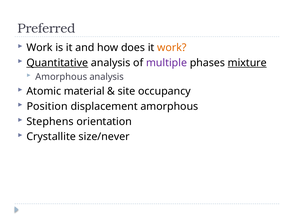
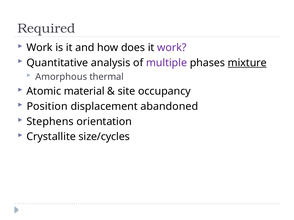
Preferred: Preferred -> Required (46, 28)
work colour: orange -> purple (172, 48)
Quantitative underline: present -> none (57, 63)
Amorphous analysis: analysis -> thermal (107, 77)
displacement amorphous: amorphous -> abandoned (169, 107)
size/never: size/never -> size/cycles (104, 137)
